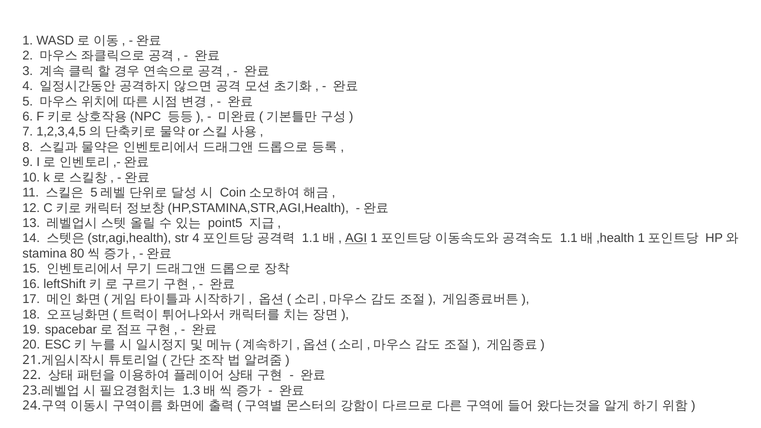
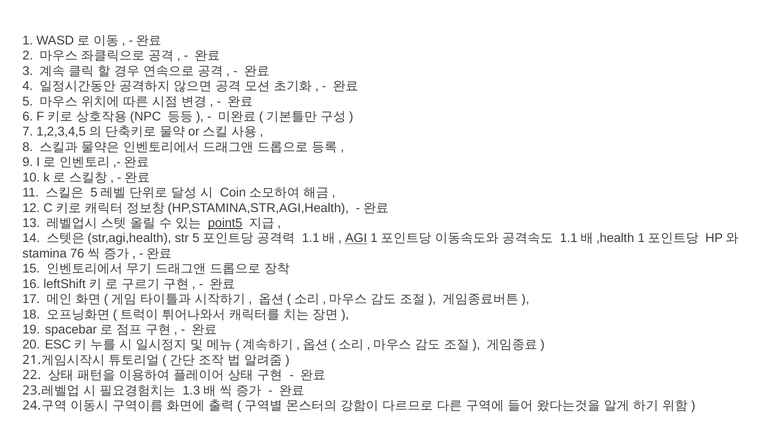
point5 underline: none -> present (225, 223)
str 4: 4 -> 5 (196, 238)
80: 80 -> 76 (77, 254)
